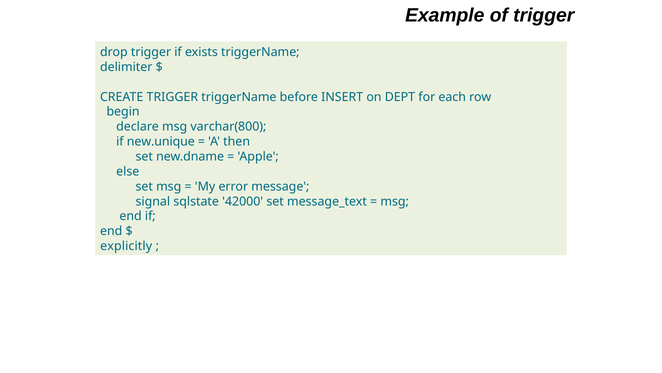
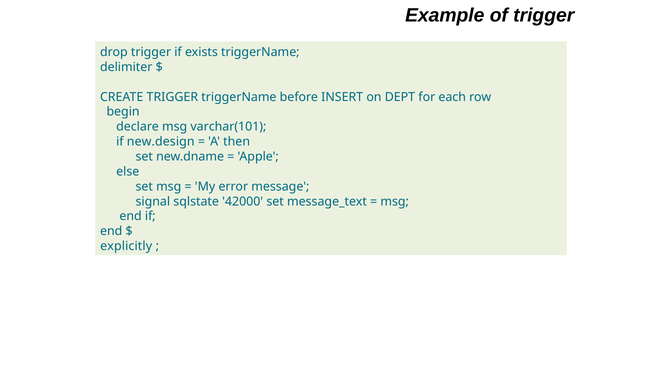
varchar(800: varchar(800 -> varchar(101 (228, 127)
new.unique: new.unique -> new.design (161, 142)
